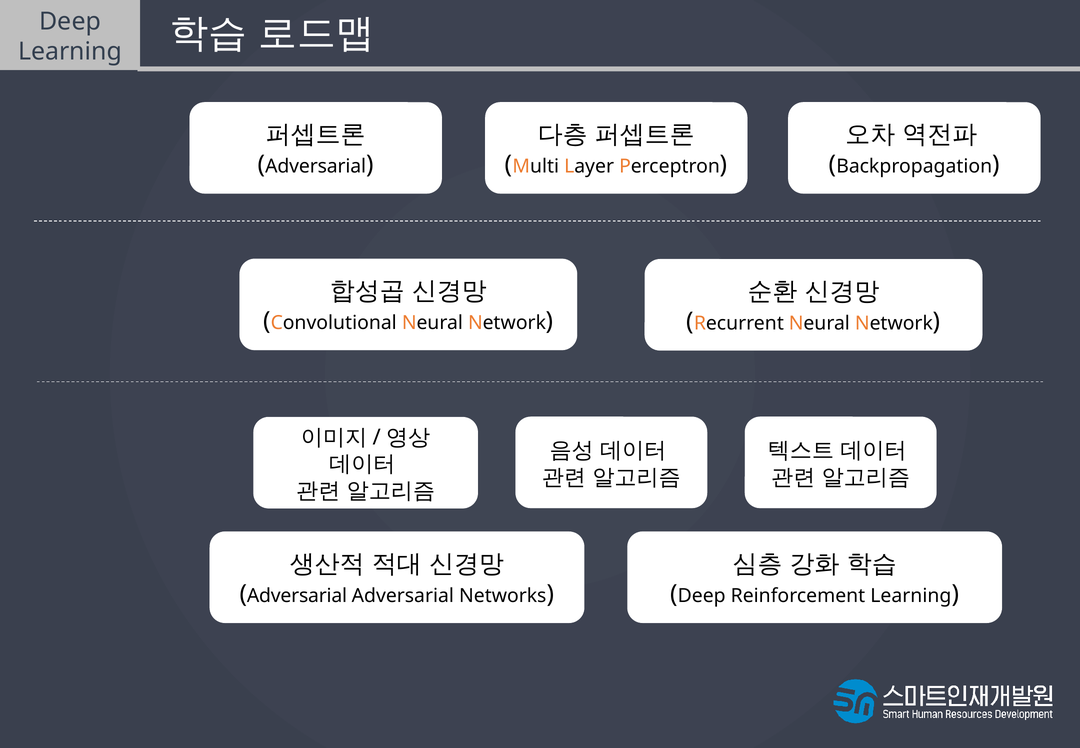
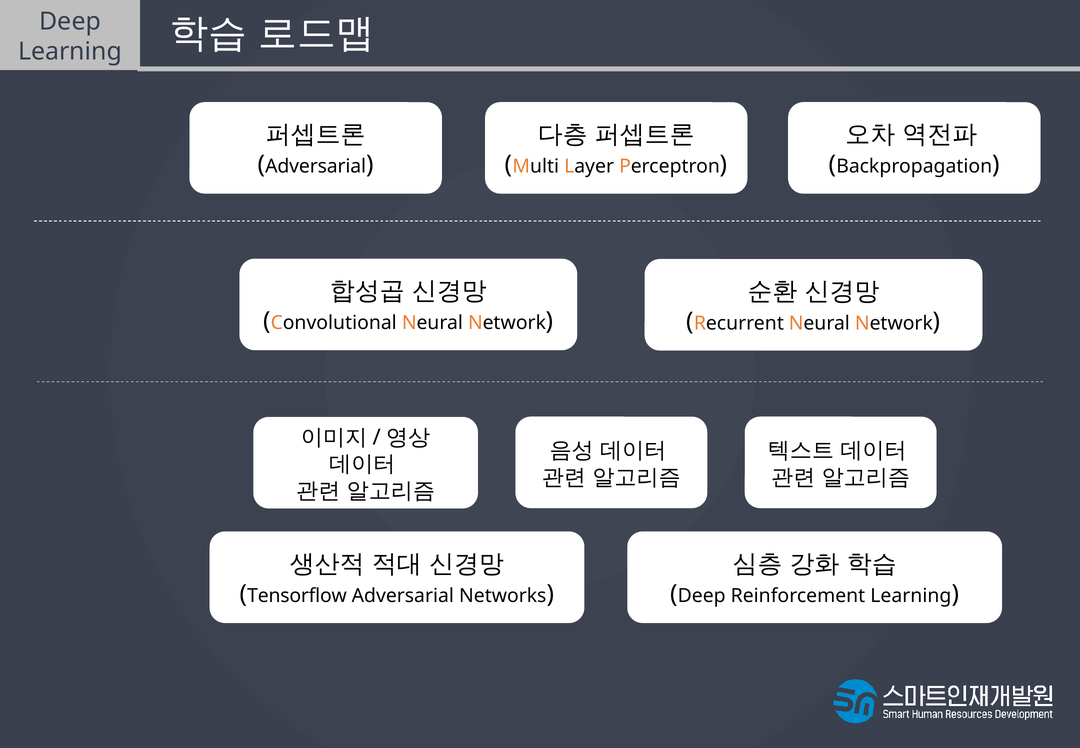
Adversarial: Adversarial -> Tensorflow (297, 596)
